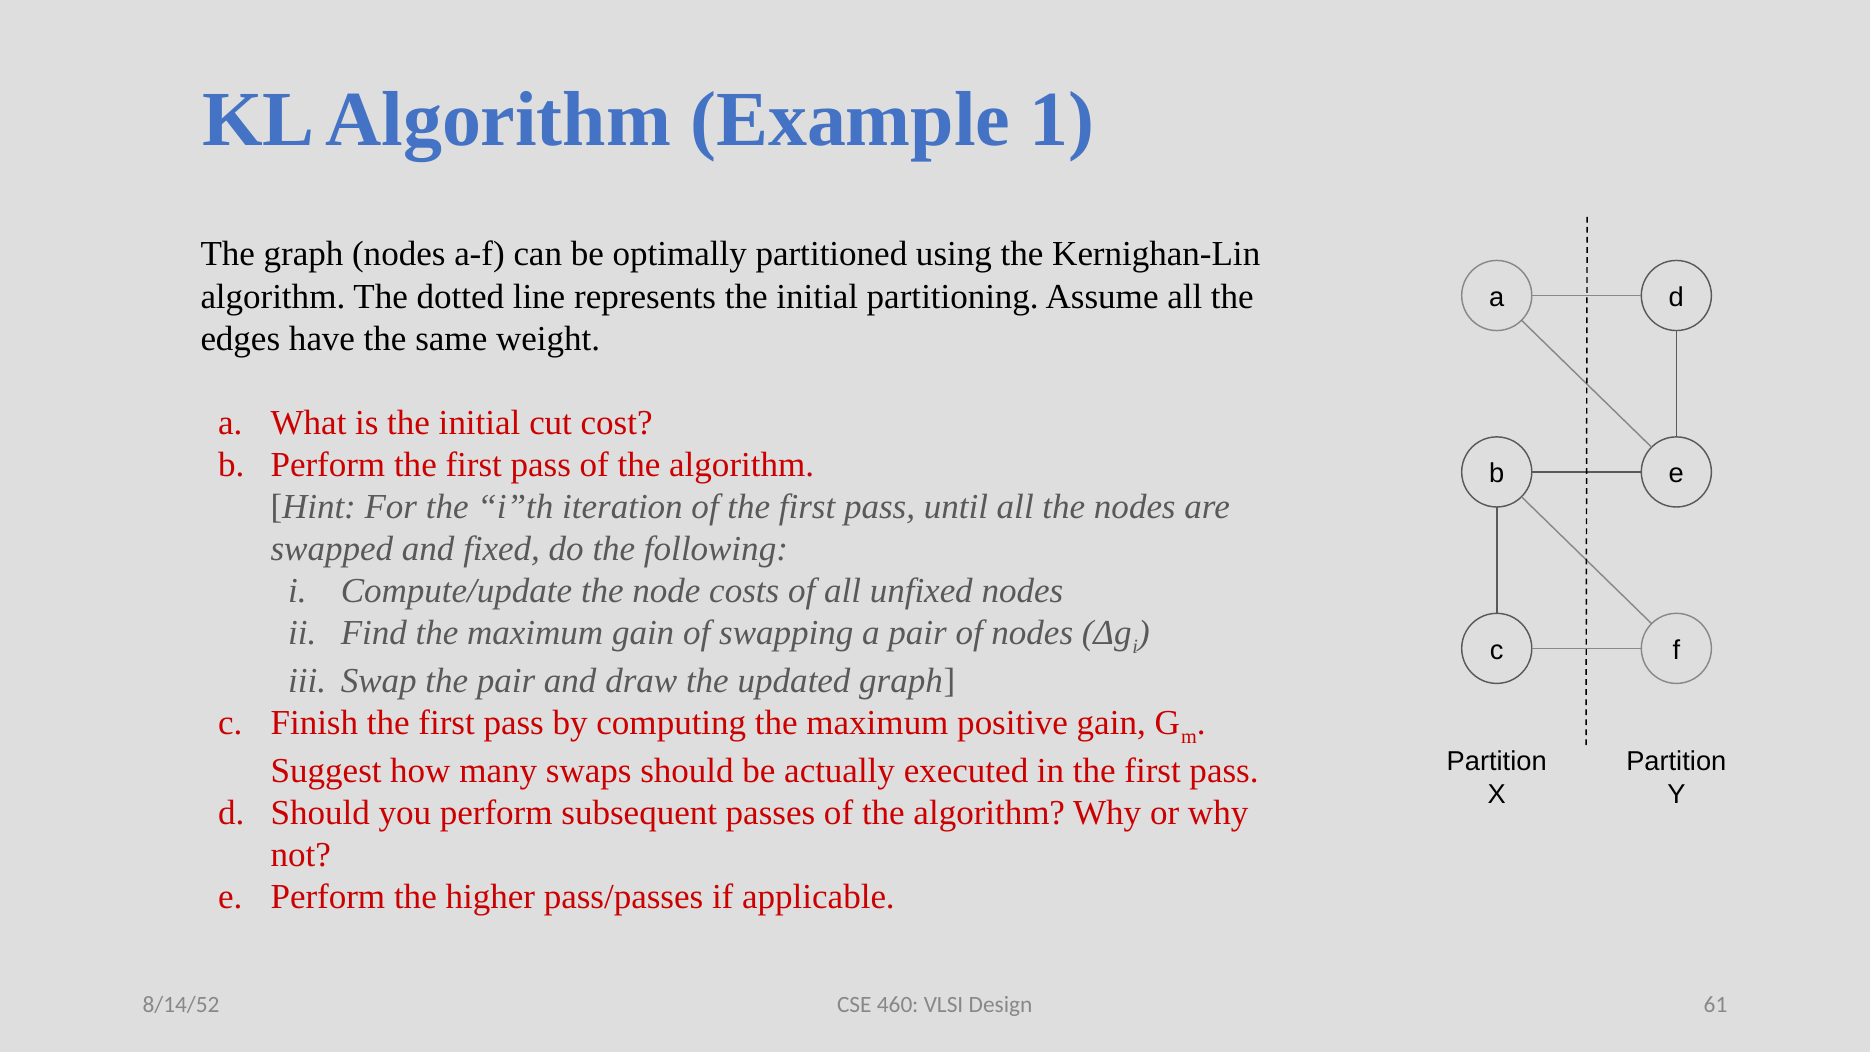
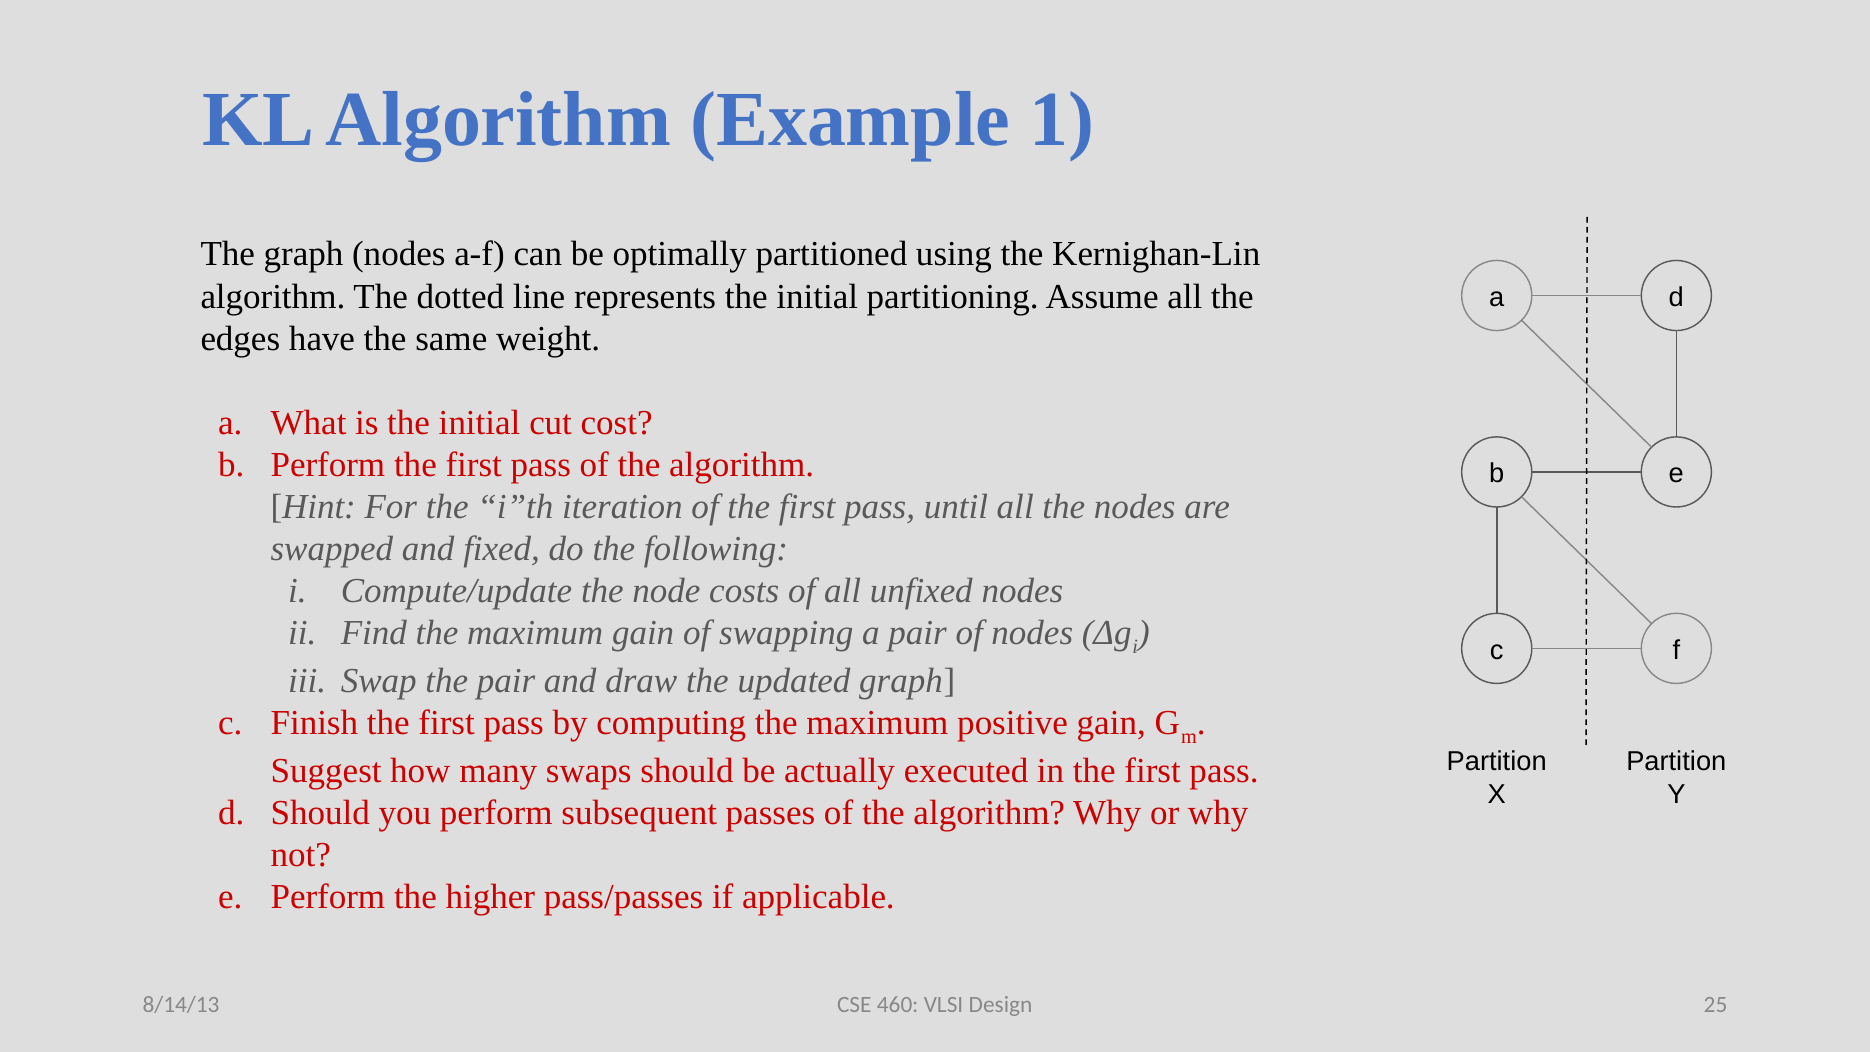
8/14/52: 8/14/52 -> 8/14/13 (181, 1005)
61: 61 -> 25 (1716, 1004)
